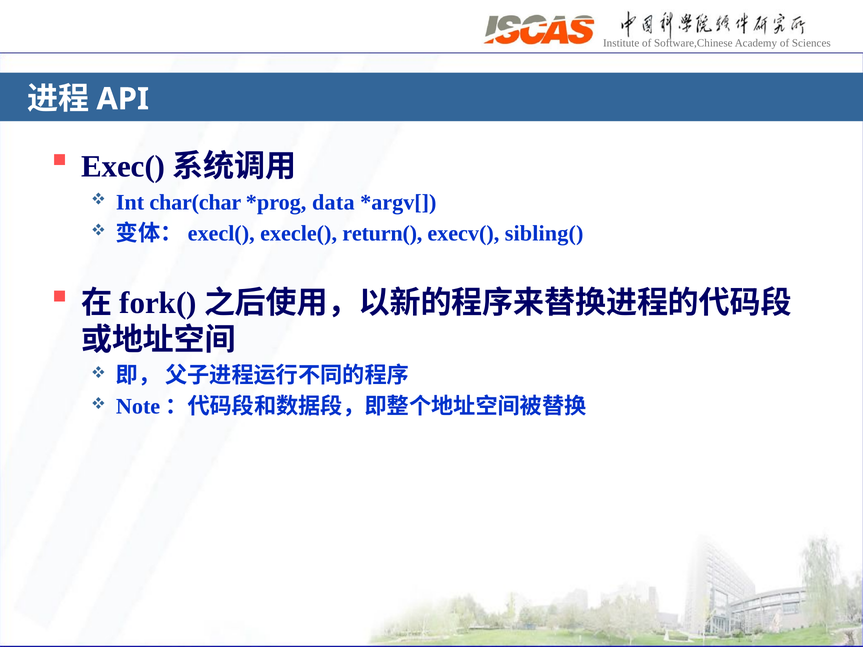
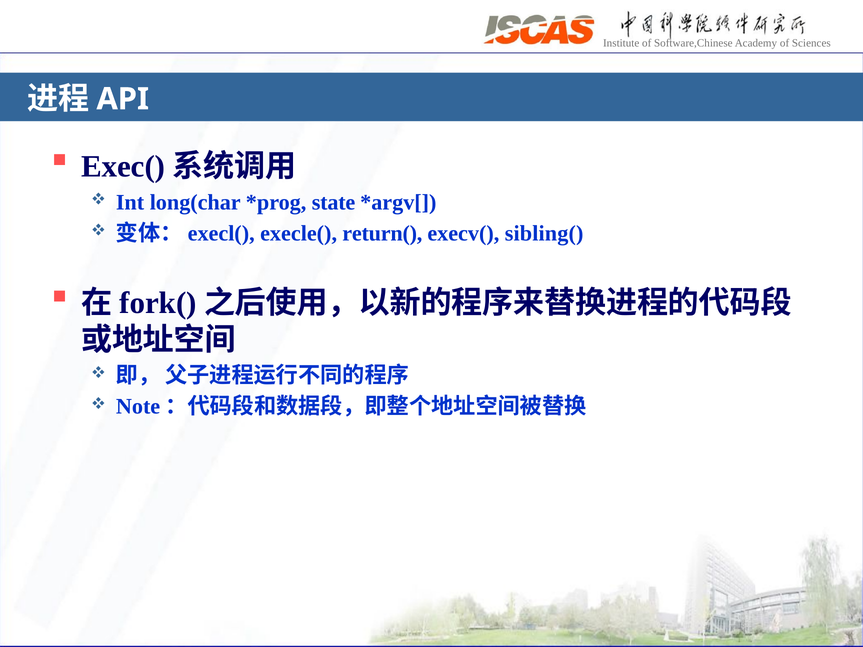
char(char: char(char -> long(char (195, 202)
data: data -> state (334, 202)
